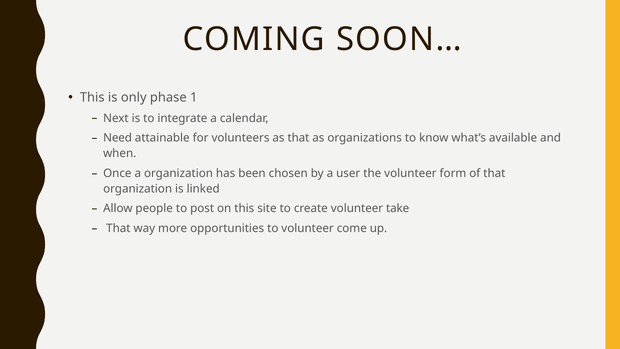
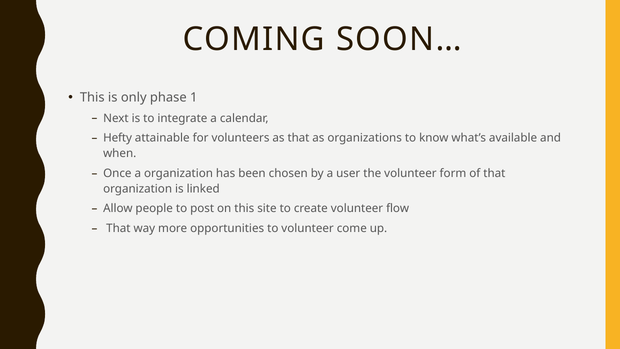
Need: Need -> Hefty (118, 138)
take: take -> flow (398, 208)
